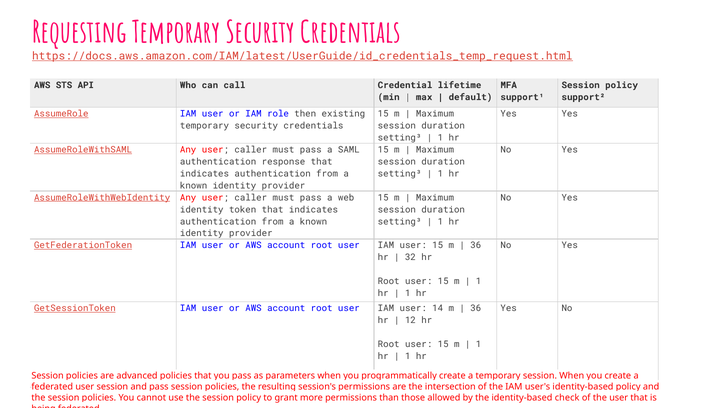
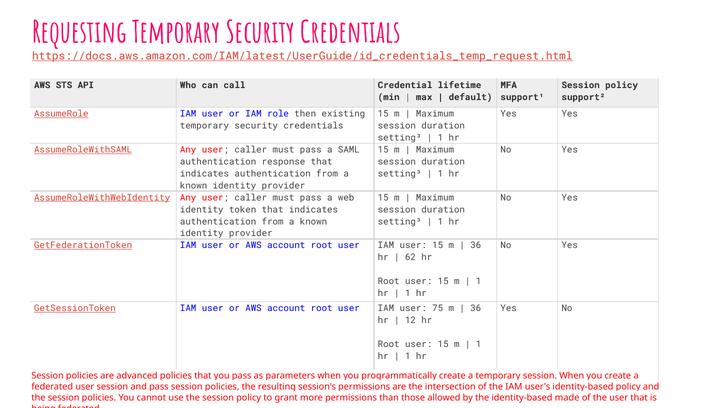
32: 32 -> 62 (410, 258)
14: 14 -> 75 (438, 308)
check: check -> made (567, 398)
